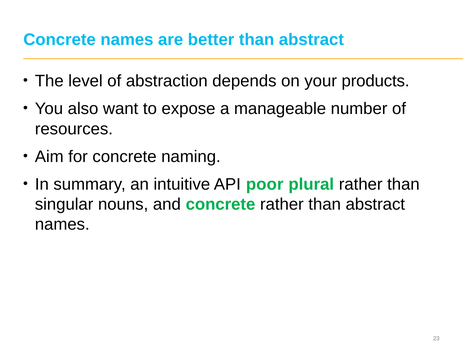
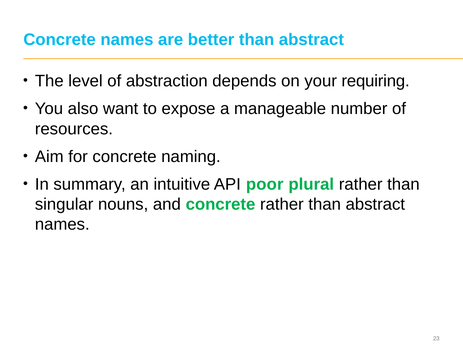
products: products -> requiring (376, 81)
